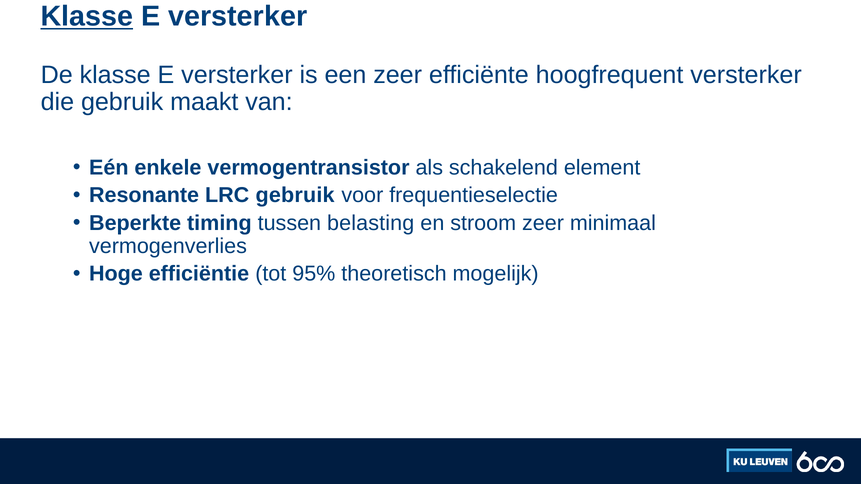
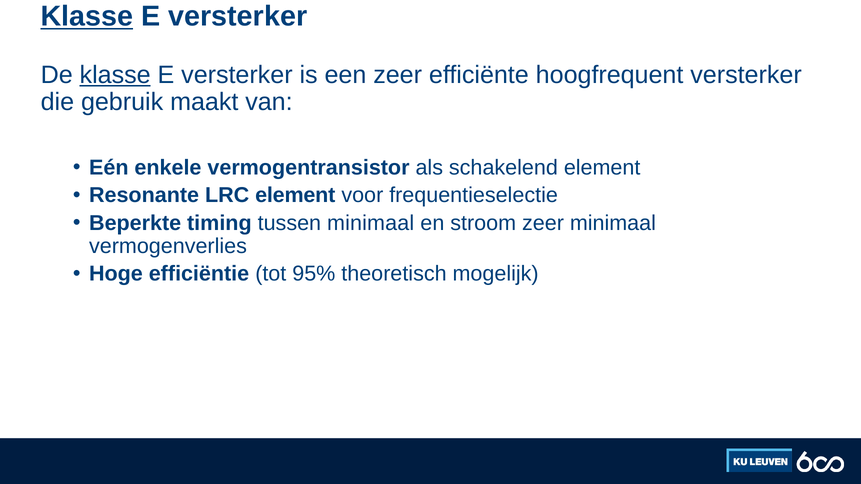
klasse underline: none -> present (115, 75)
LRC gebruik: gebruik -> element (295, 195)
tussen belasting: belasting -> minimaal (371, 223)
